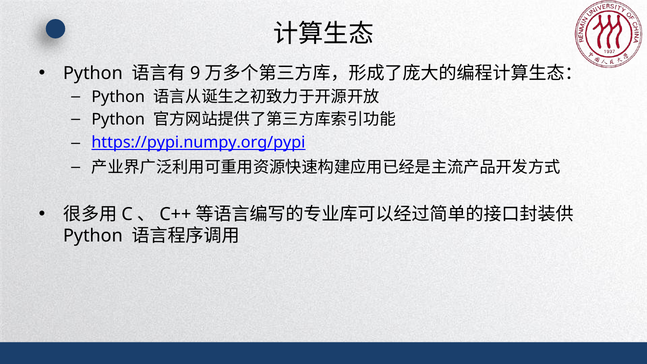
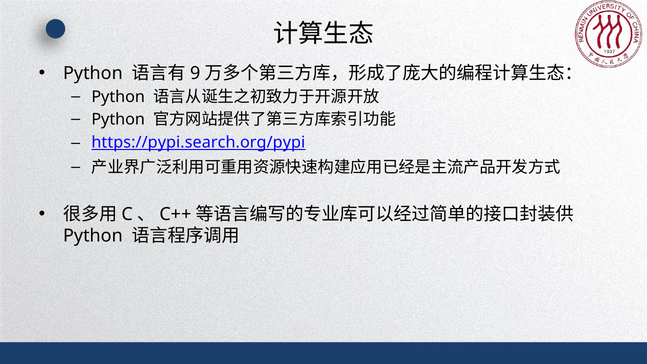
https://pypi.numpy.org/pypi: https://pypi.numpy.org/pypi -> https://pypi.search.org/pypi (198, 142)
